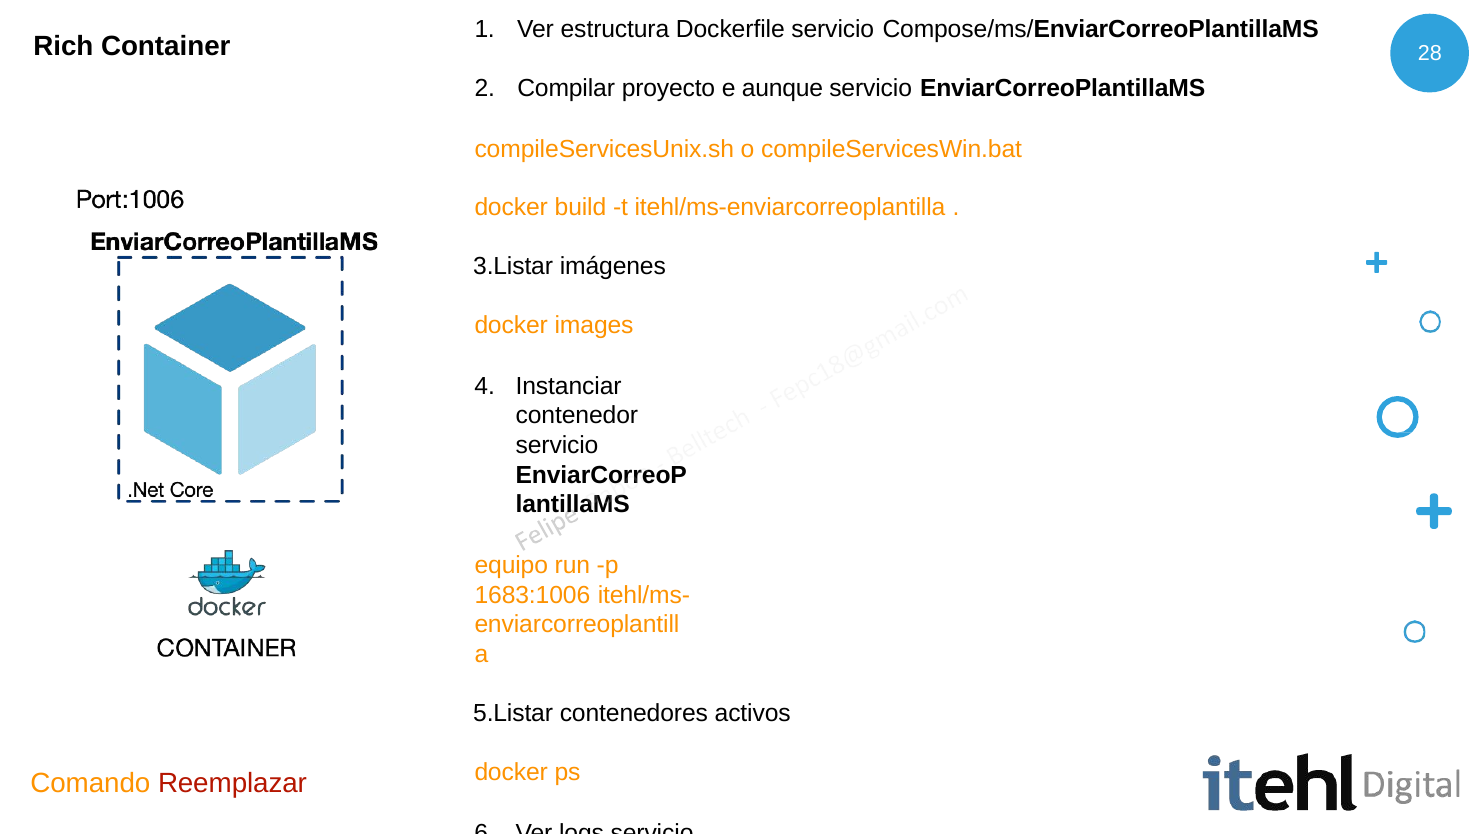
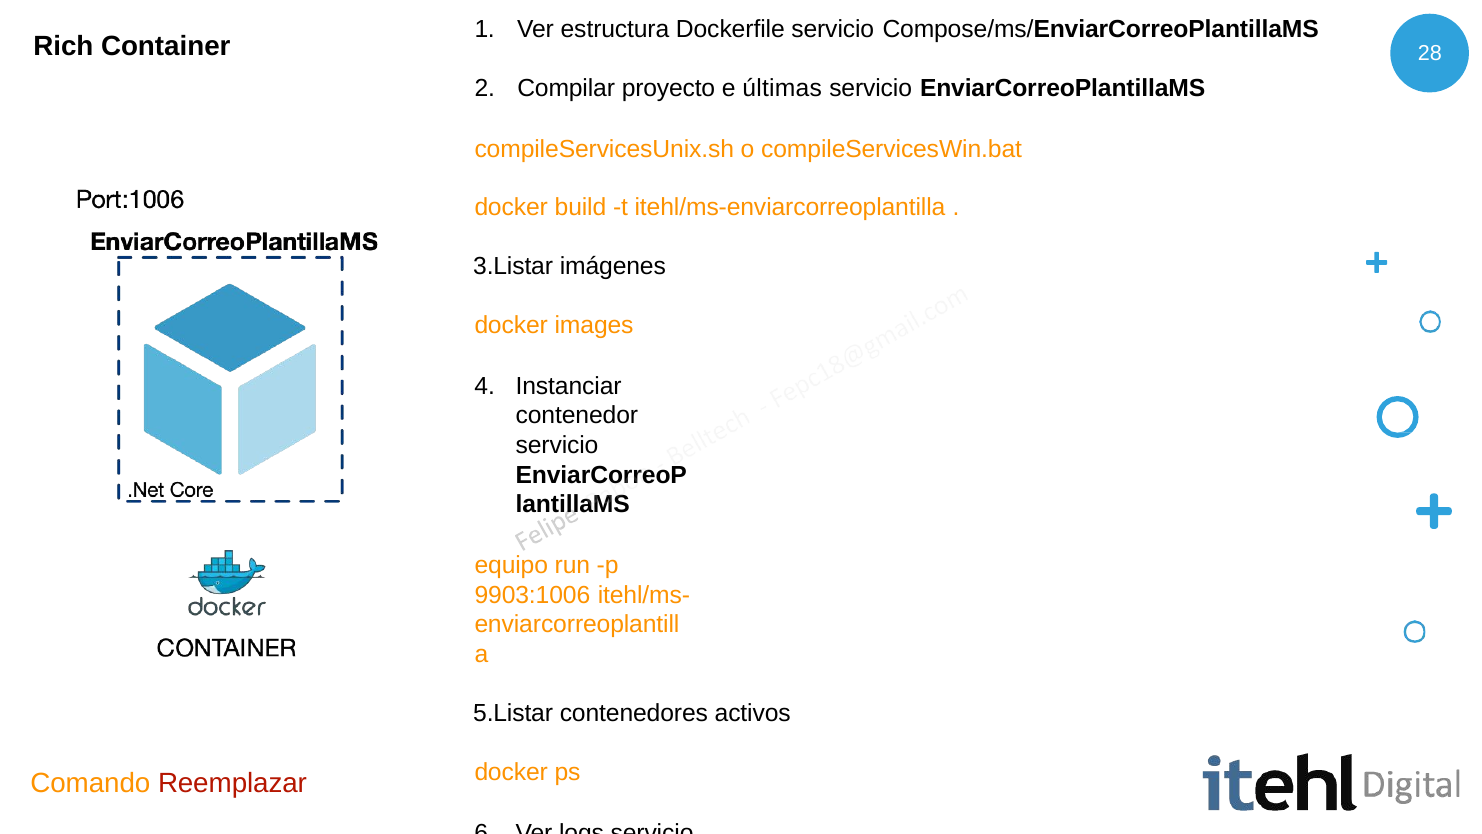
aunque: aunque -> últimas (782, 88)
1683:1006: 1683:1006 -> 9903:1006 (532, 595)
